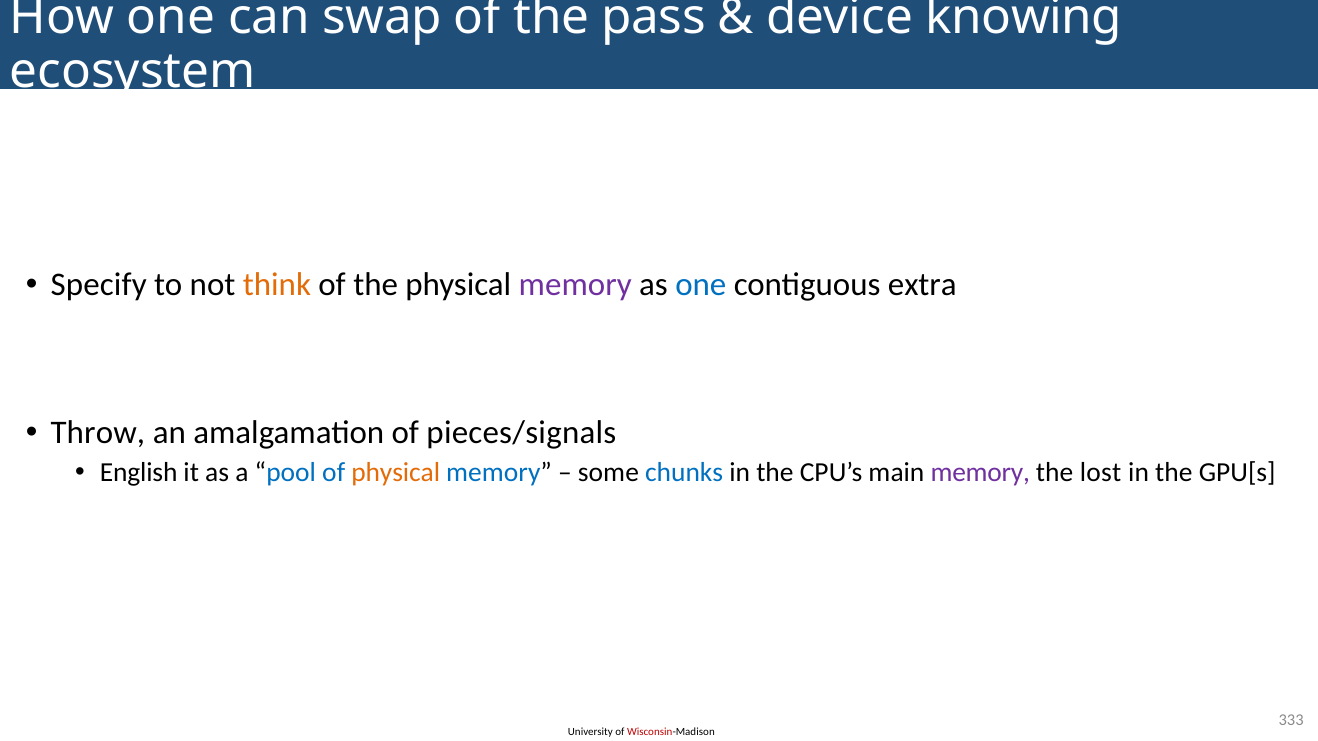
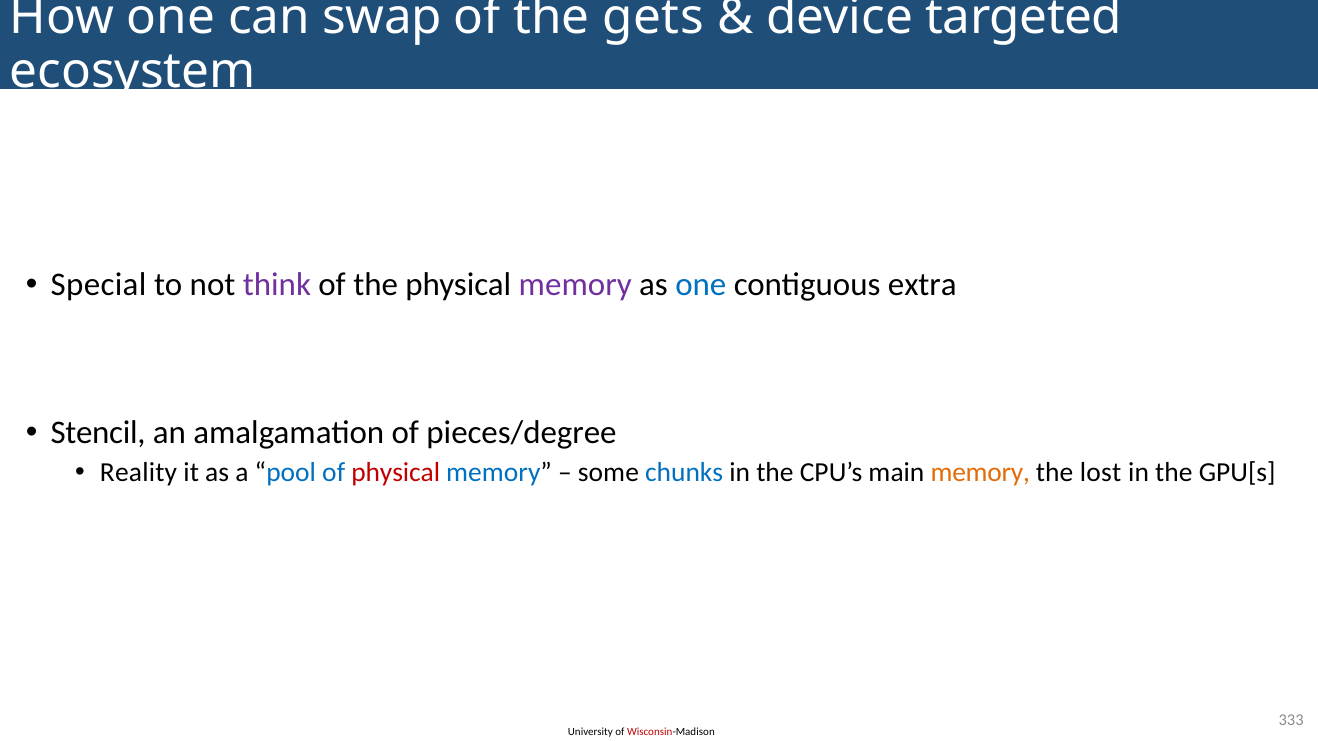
pass: pass -> gets (653, 17)
knowing: knowing -> targeted (1024, 17)
Specify: Specify -> Special (99, 285)
think colour: orange -> purple (277, 285)
Throw: Throw -> Stencil (98, 433)
pieces/signals: pieces/signals -> pieces/degree (522, 433)
English: English -> Reality (139, 472)
physical colour: orange -> red (396, 472)
memory colour: purple -> orange (980, 472)
